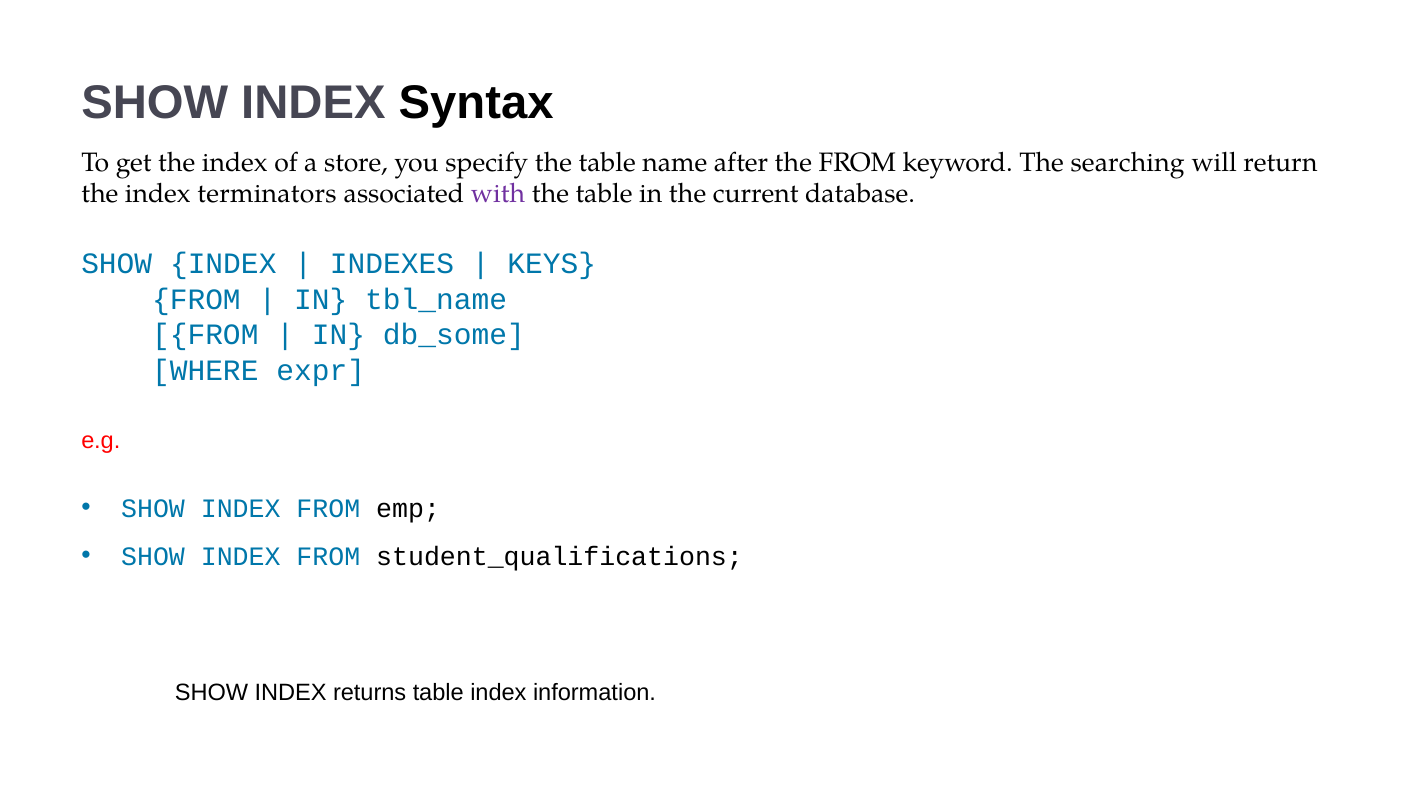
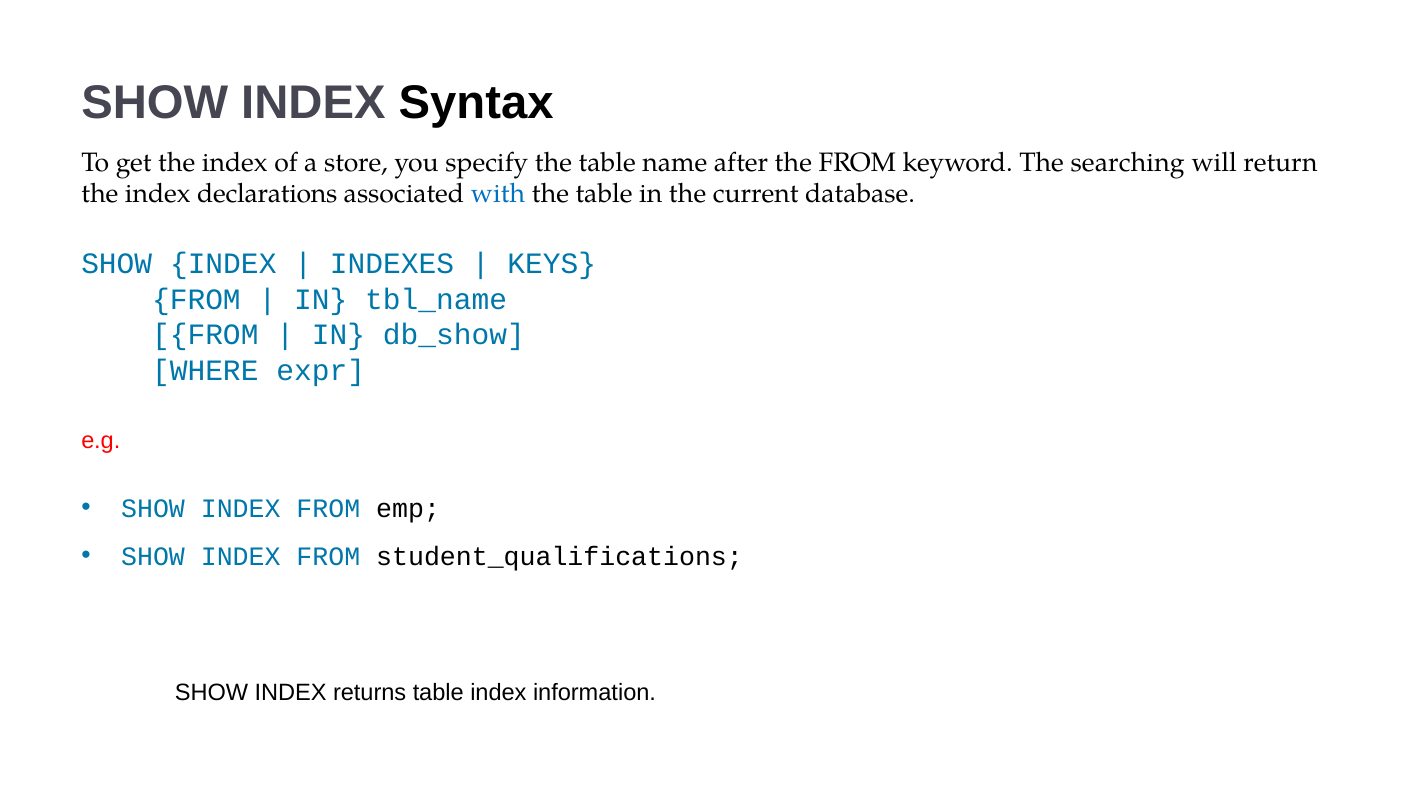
terminators: terminators -> declarations (267, 194)
with colour: purple -> blue (498, 194)
db_some: db_some -> db_show (454, 335)
